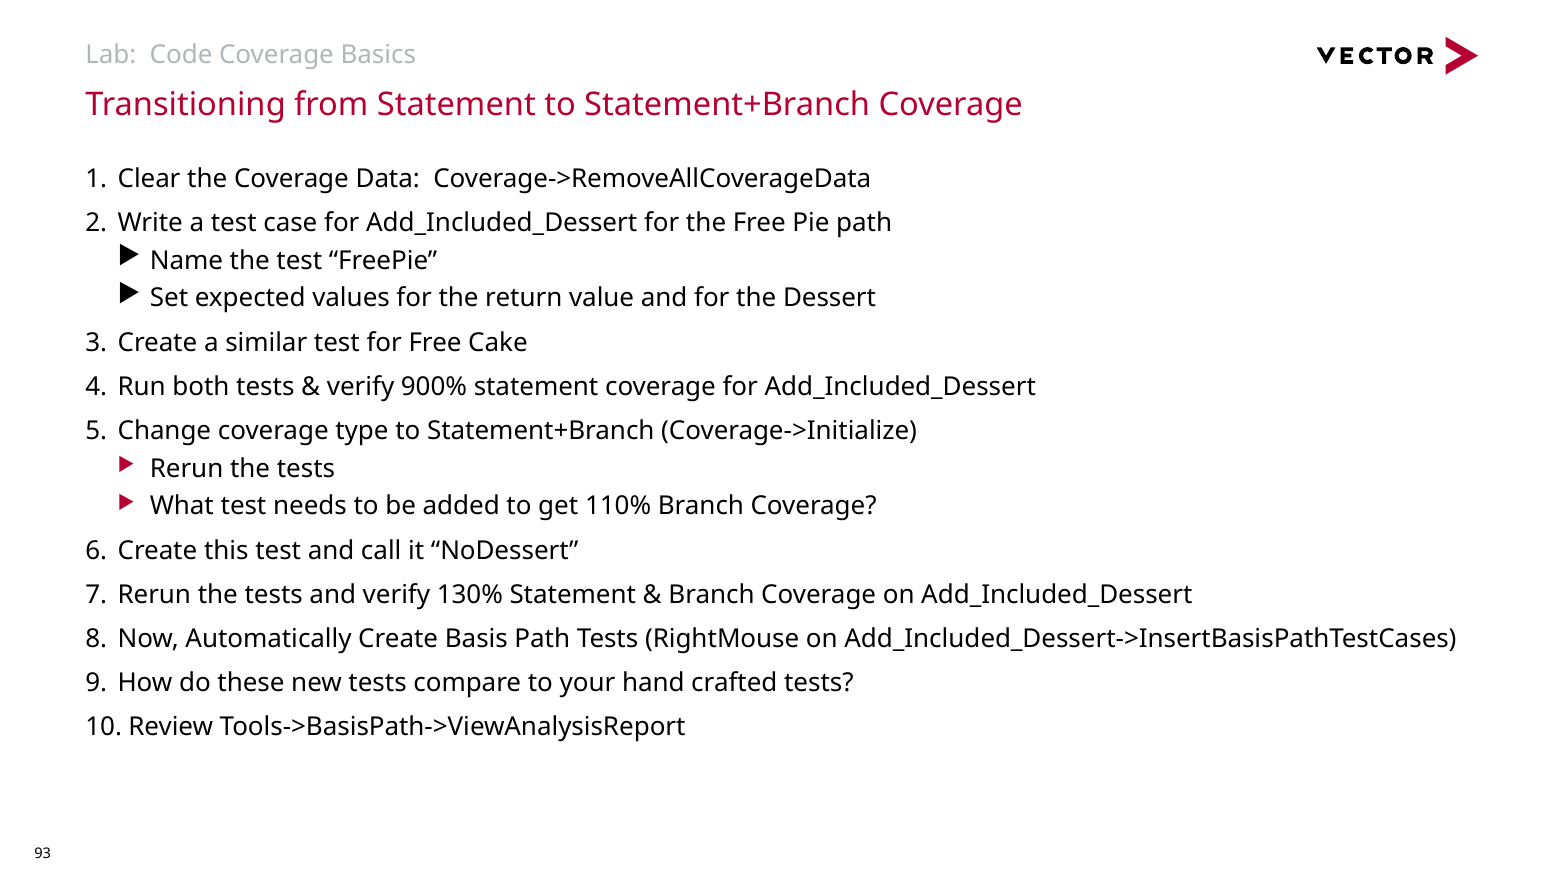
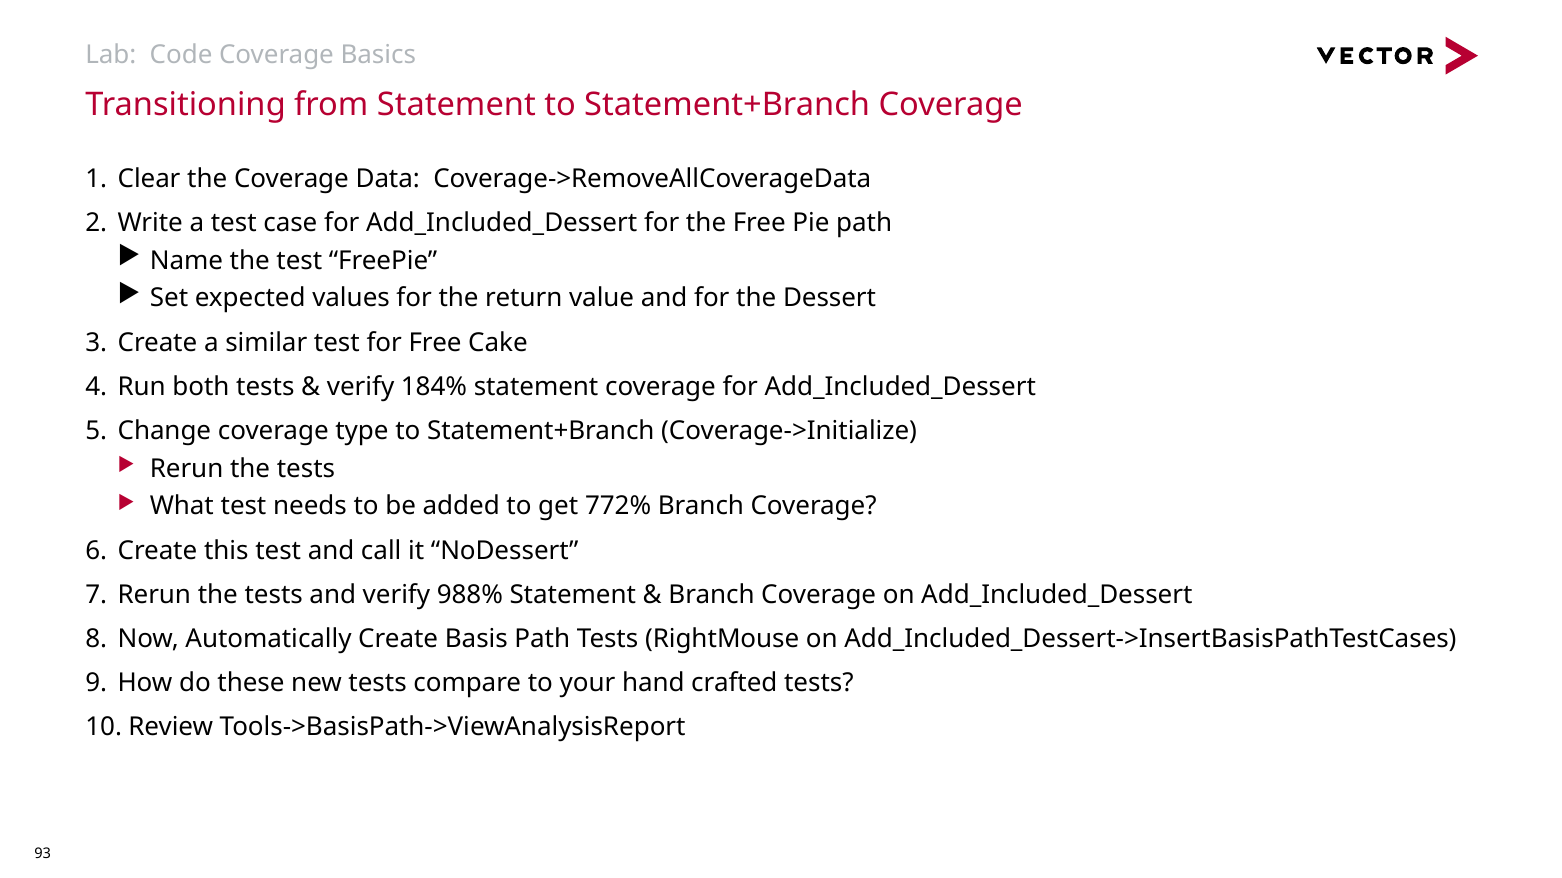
900%: 900% -> 184% (434, 387)
110%: 110% -> 772% (618, 507)
130%: 130% -> 988% (470, 595)
